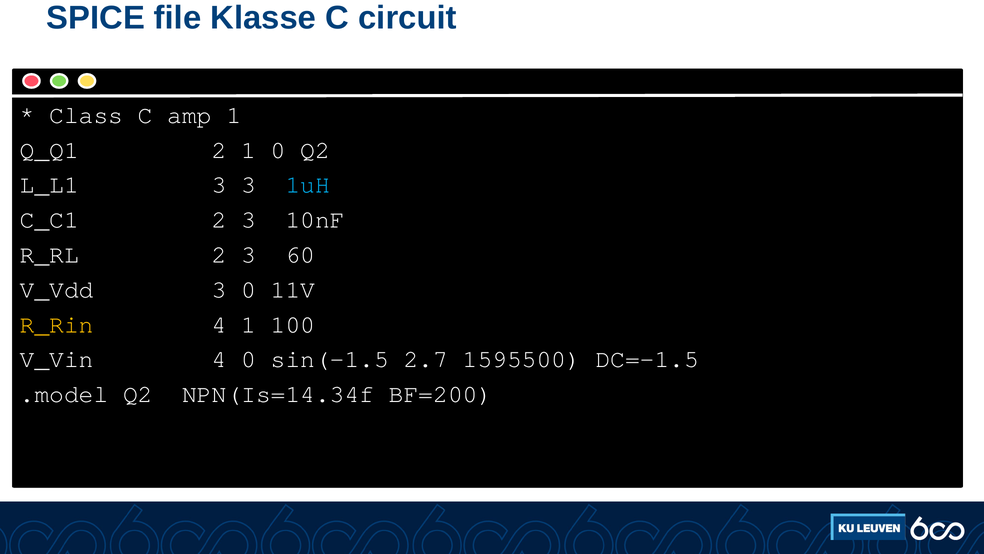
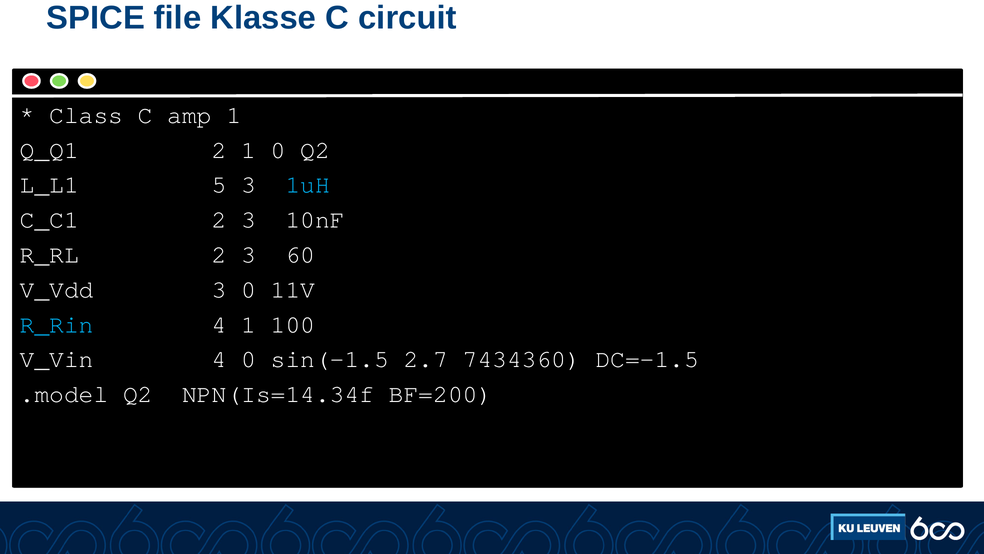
L_L1 3: 3 -> 5 (219, 185)
R_Rin colour: yellow -> light blue (57, 324)
1595500: 1595500 -> 7434360 (522, 359)
